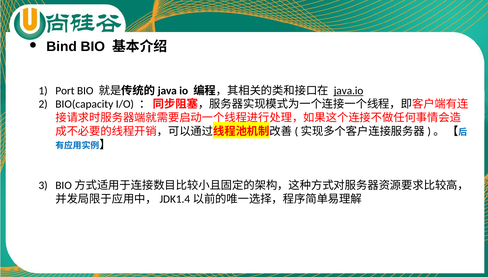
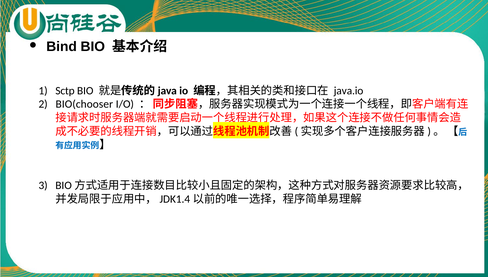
Port: Port -> Sctp (65, 91)
java.io underline: present -> none (349, 91)
BIO(capacity: BIO(capacity -> BIO(chooser (84, 104)
